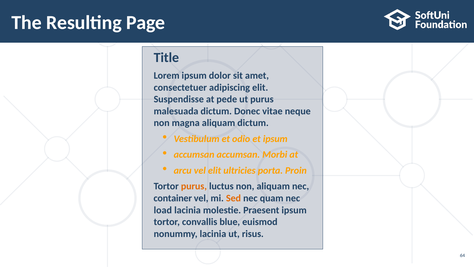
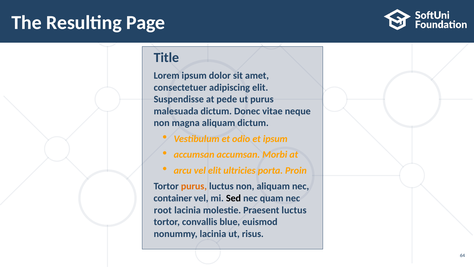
Sed colour: orange -> black (233, 198)
load: load -> root (163, 210)
Praesent ipsum: ipsum -> luctus (294, 210)
